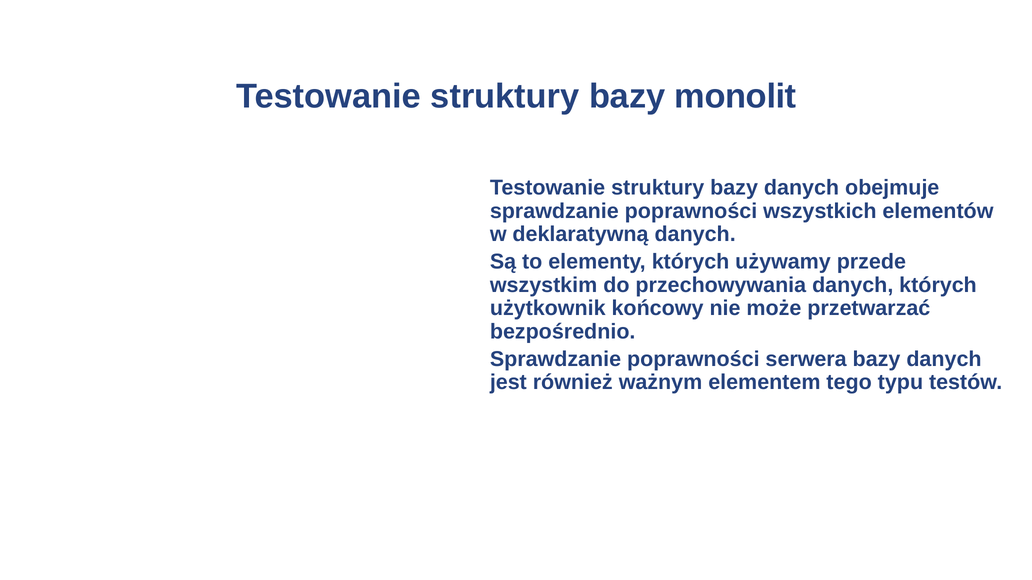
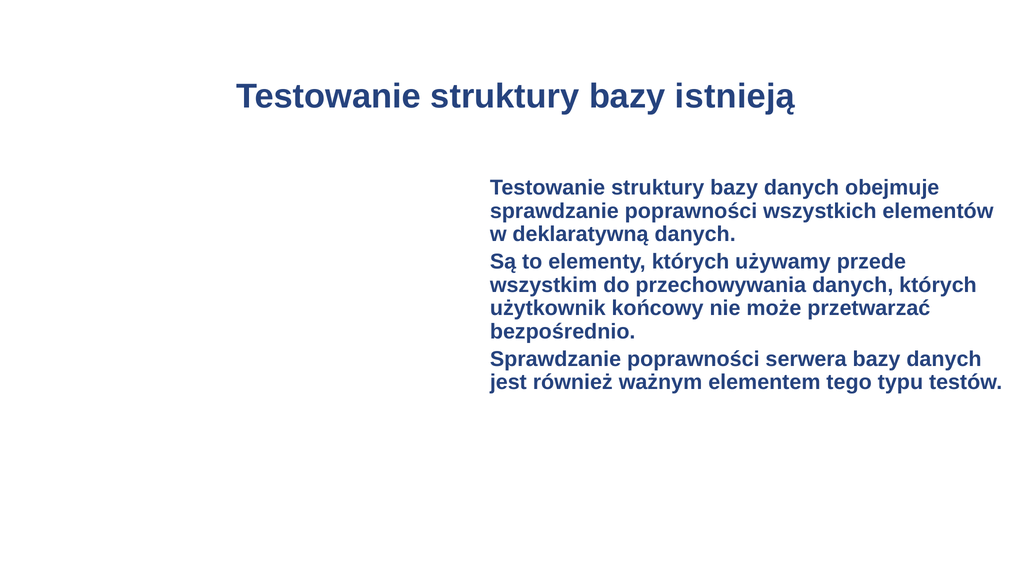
monolit: monolit -> istnieją (735, 97)
